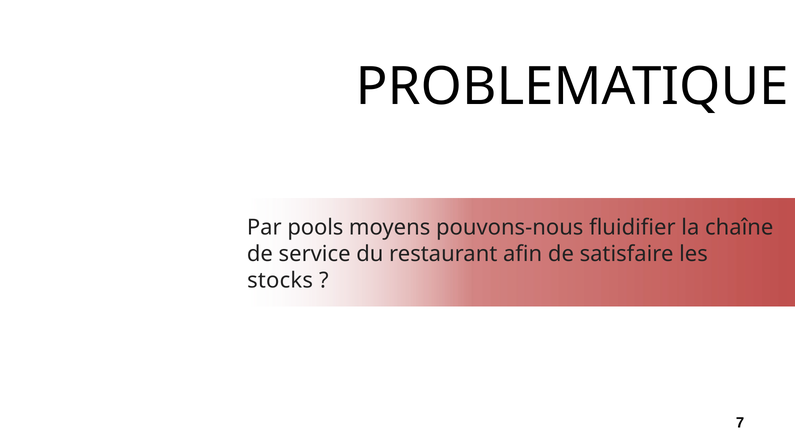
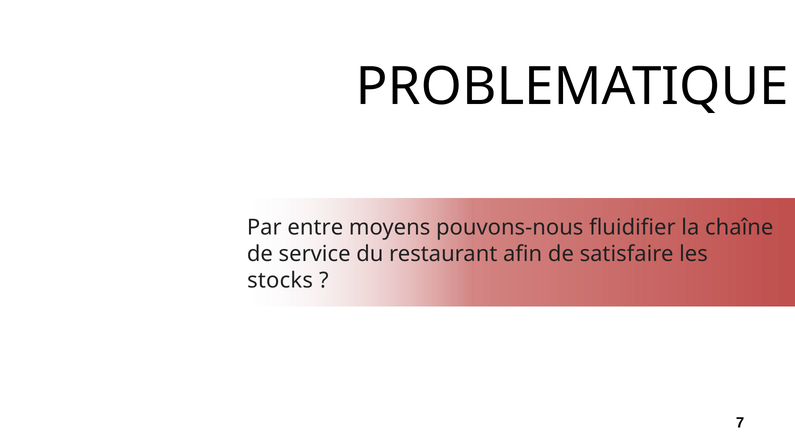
pools: pools -> entre (315, 228)
